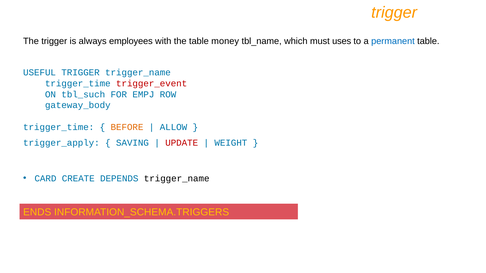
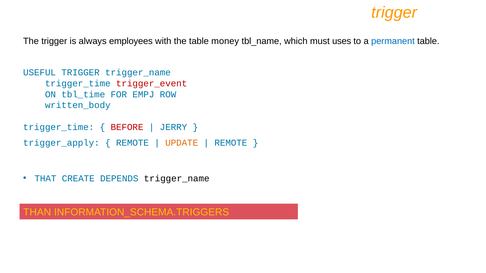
tbl_such: tbl_such -> tbl_time (83, 95)
gateway_body: gateway_body -> written_body (78, 105)
BEFORE colour: orange -> red (127, 127)
ALLOW: ALLOW -> JERRY (173, 127)
SAVING: SAVING -> REMOTE (132, 143)
UPDATE colour: red -> orange (182, 143)
WEIGHT: WEIGHT -> REMOTE (231, 143)
CARD: CARD -> THAT (45, 179)
ENDS: ENDS -> THAN (37, 213)
